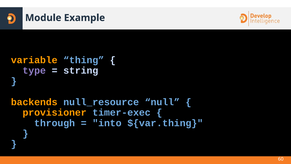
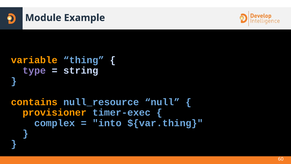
backends: backends -> contains (34, 102)
through: through -> complex (55, 123)
